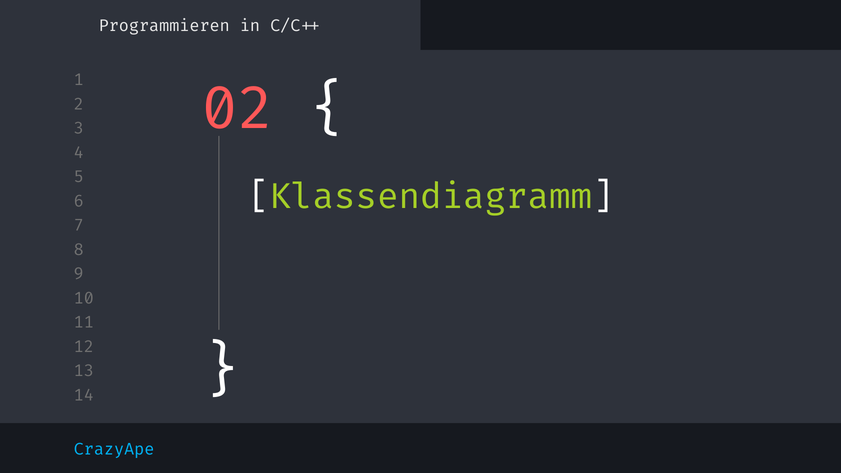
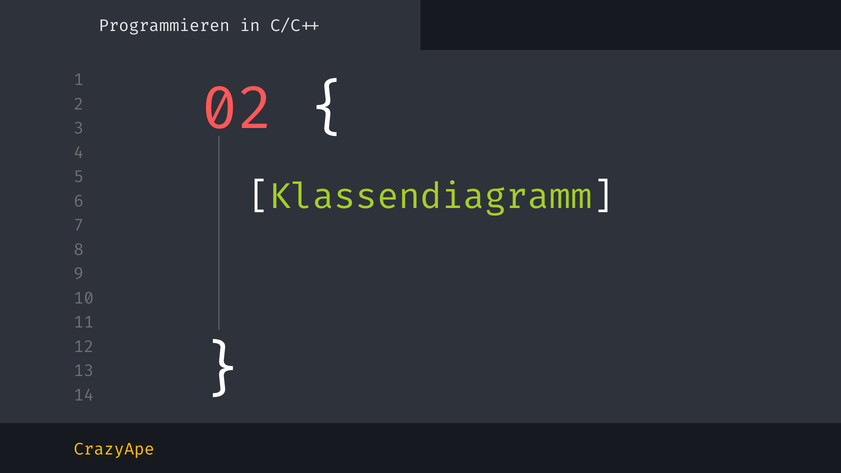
CrazyApe colour: light blue -> yellow (114, 449)
